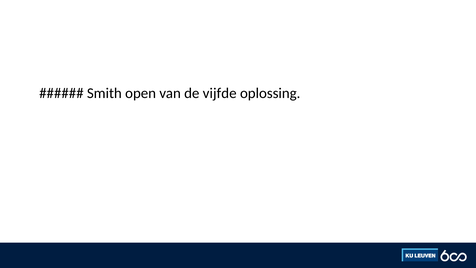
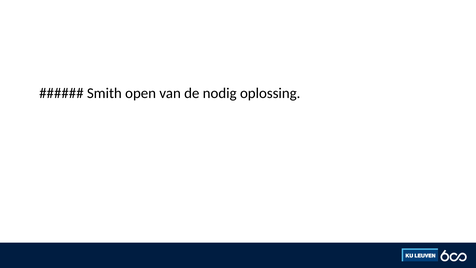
vijfde: vijfde -> nodig (220, 93)
